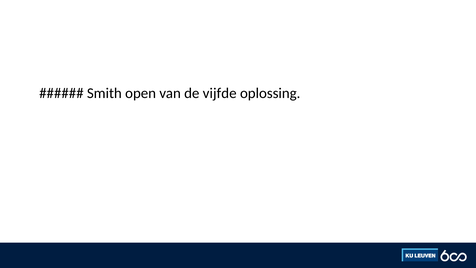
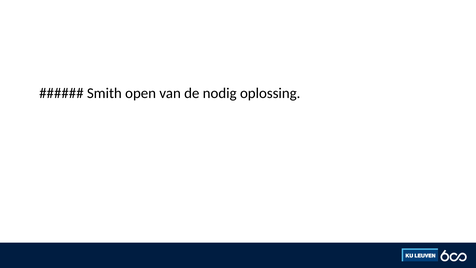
vijfde: vijfde -> nodig (220, 93)
